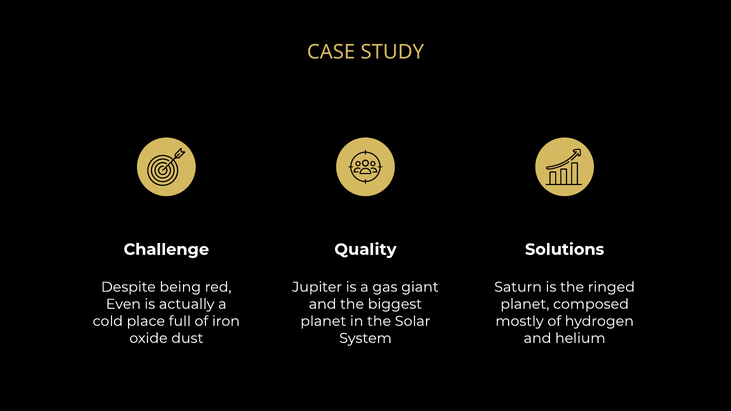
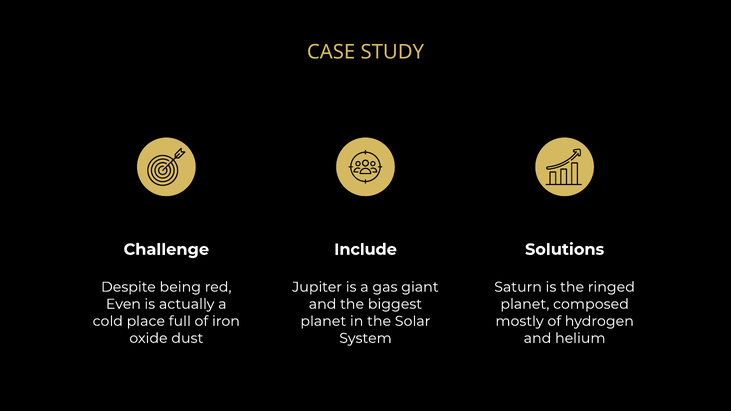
Quality: Quality -> Include (366, 250)
